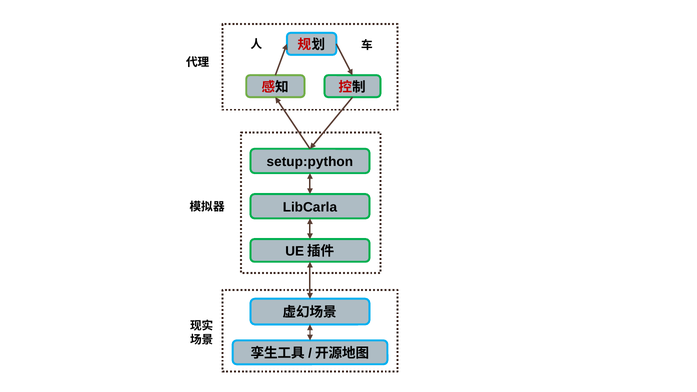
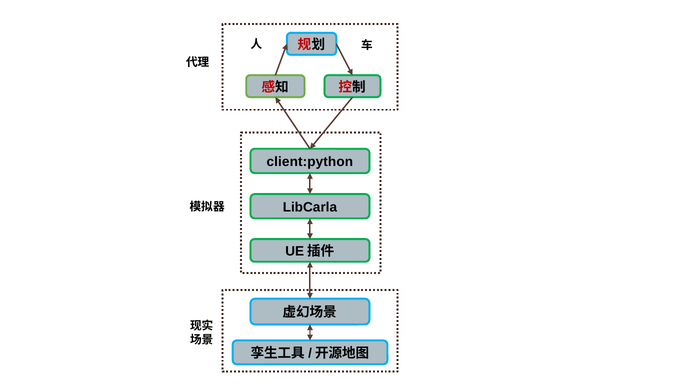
setup:python: setup:python -> client:python (310, 162)
